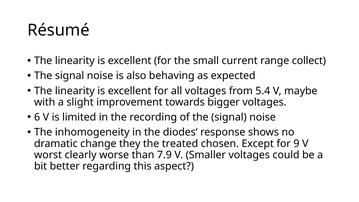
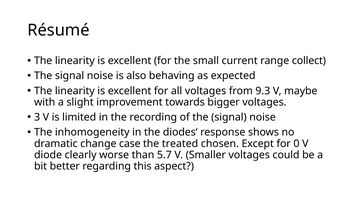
5.4: 5.4 -> 9.3 (263, 91)
6: 6 -> 3 (37, 117)
they: they -> case (130, 144)
9: 9 -> 0 (296, 144)
worst: worst -> diode (48, 155)
7.9: 7.9 -> 5.7 (164, 155)
